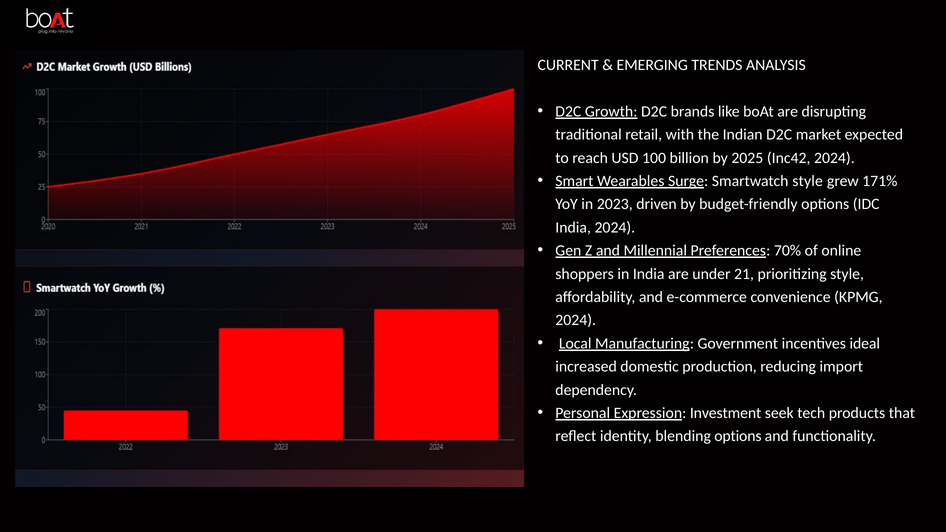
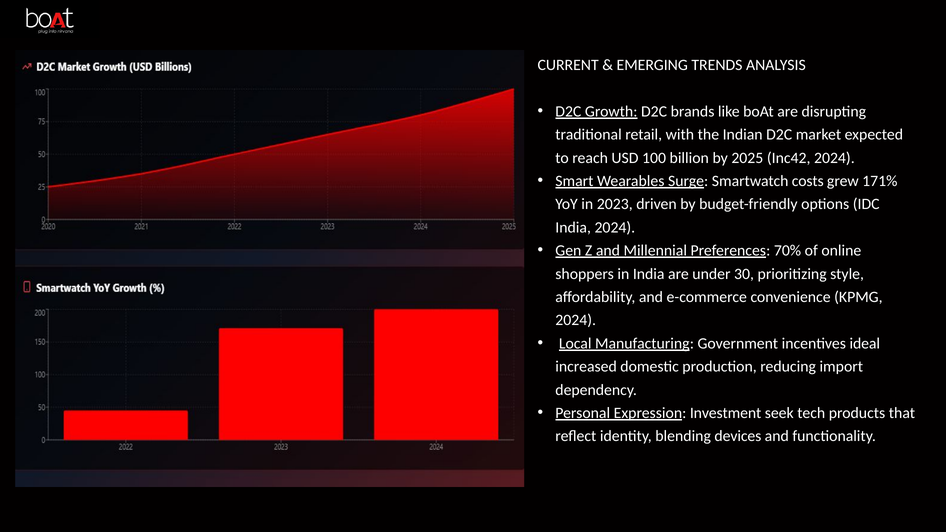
Smartwatch style: style -> costs (808, 181)
21: 21 -> 30 (744, 274)
blending options: options -> devices (738, 436)
